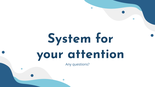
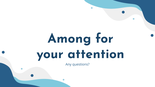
System: System -> Among (69, 38)
